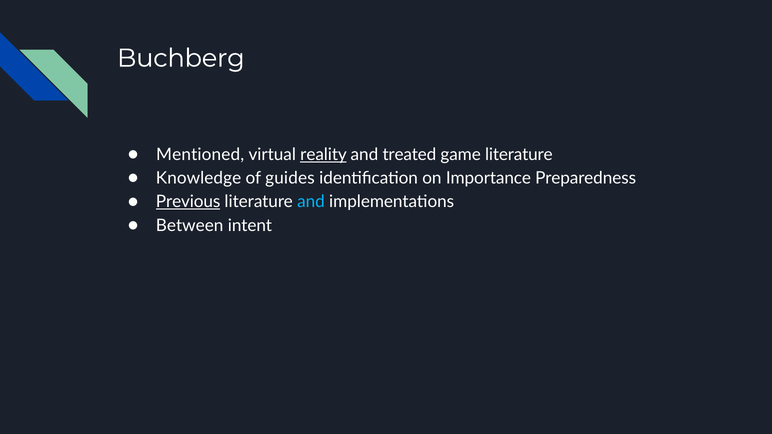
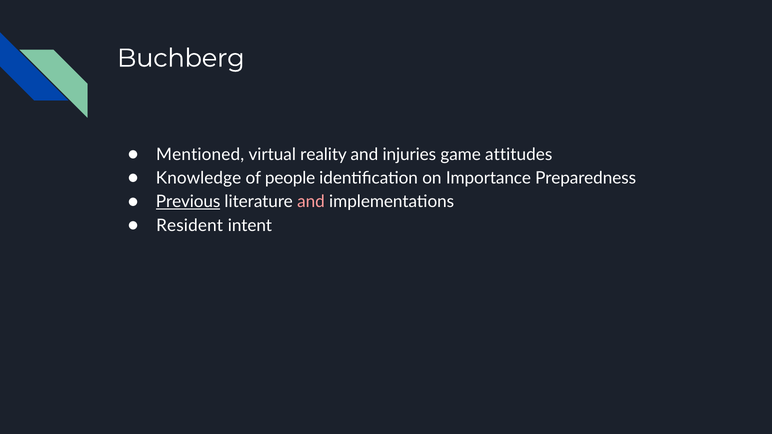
reality underline: present -> none (324, 155)
treated: treated -> injuries (409, 155)
game literature: literature -> attitudes (519, 155)
guides: guides -> people (290, 178)
and colour: light blue -> pink (311, 202)
Between: Between -> Resident (190, 226)
